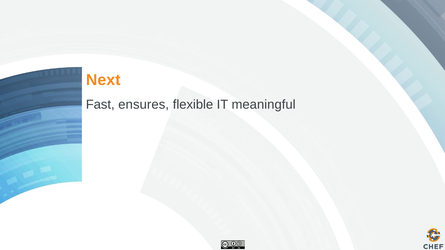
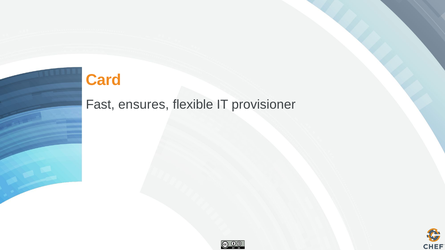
Next: Next -> Card (103, 80)
meaningful: meaningful -> provisioner (264, 105)
